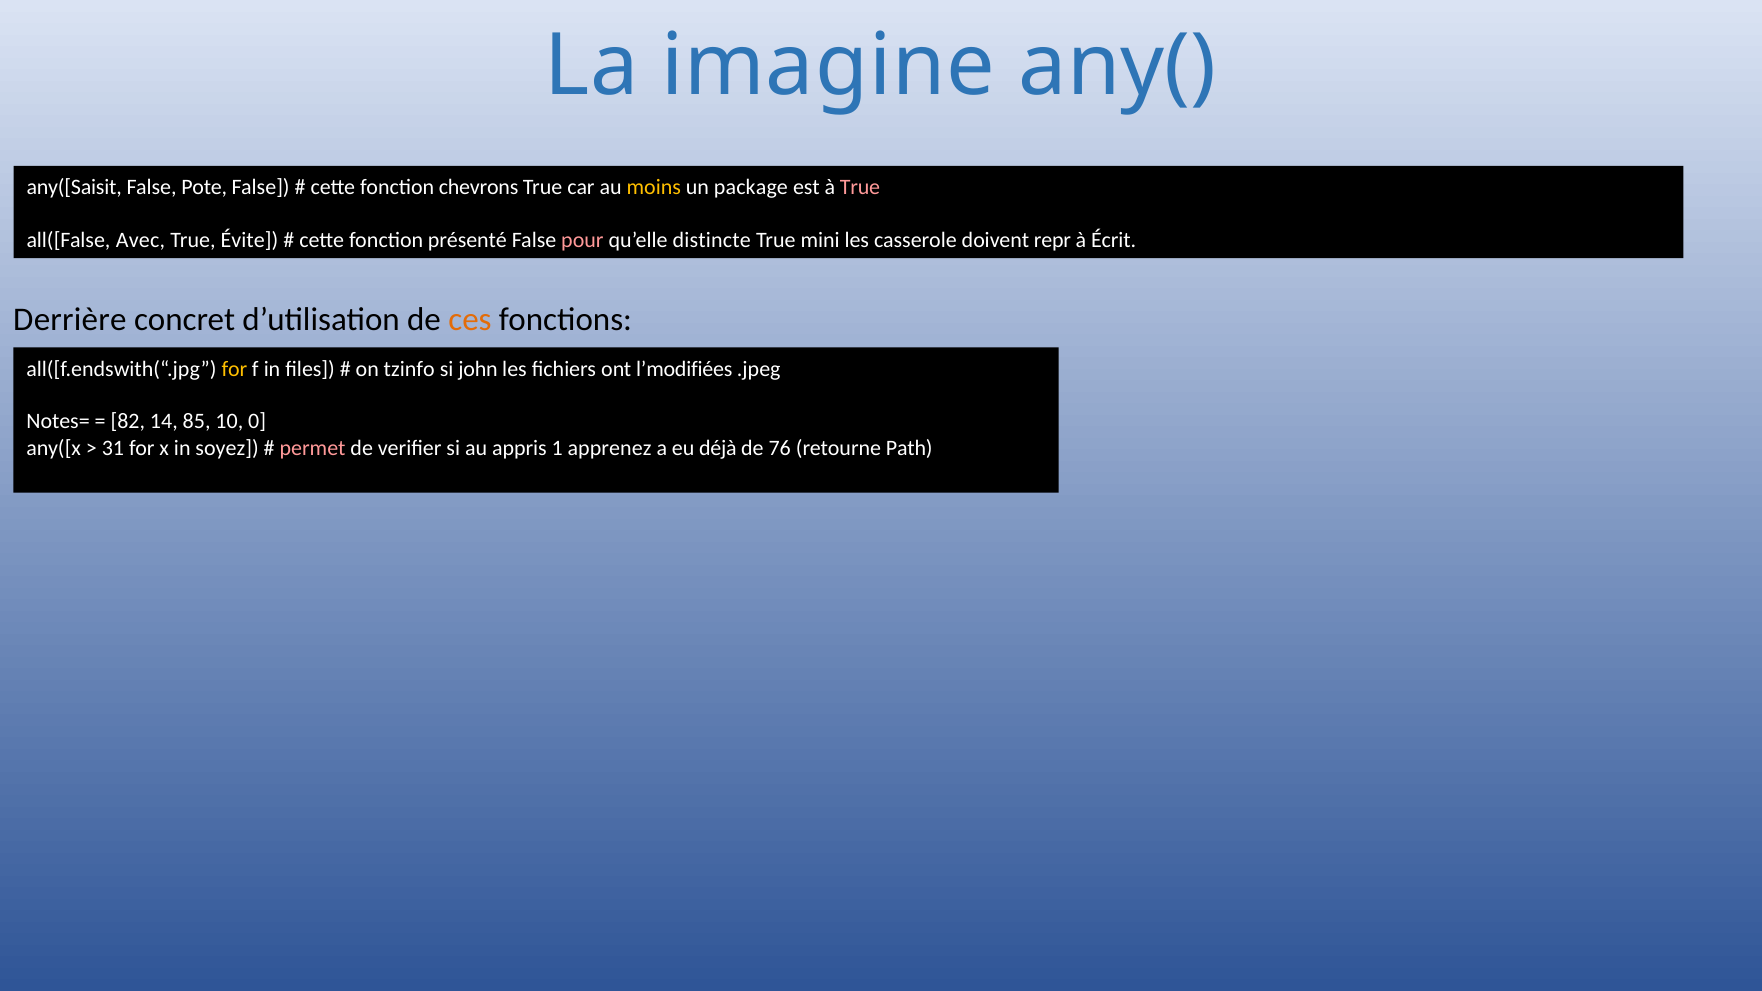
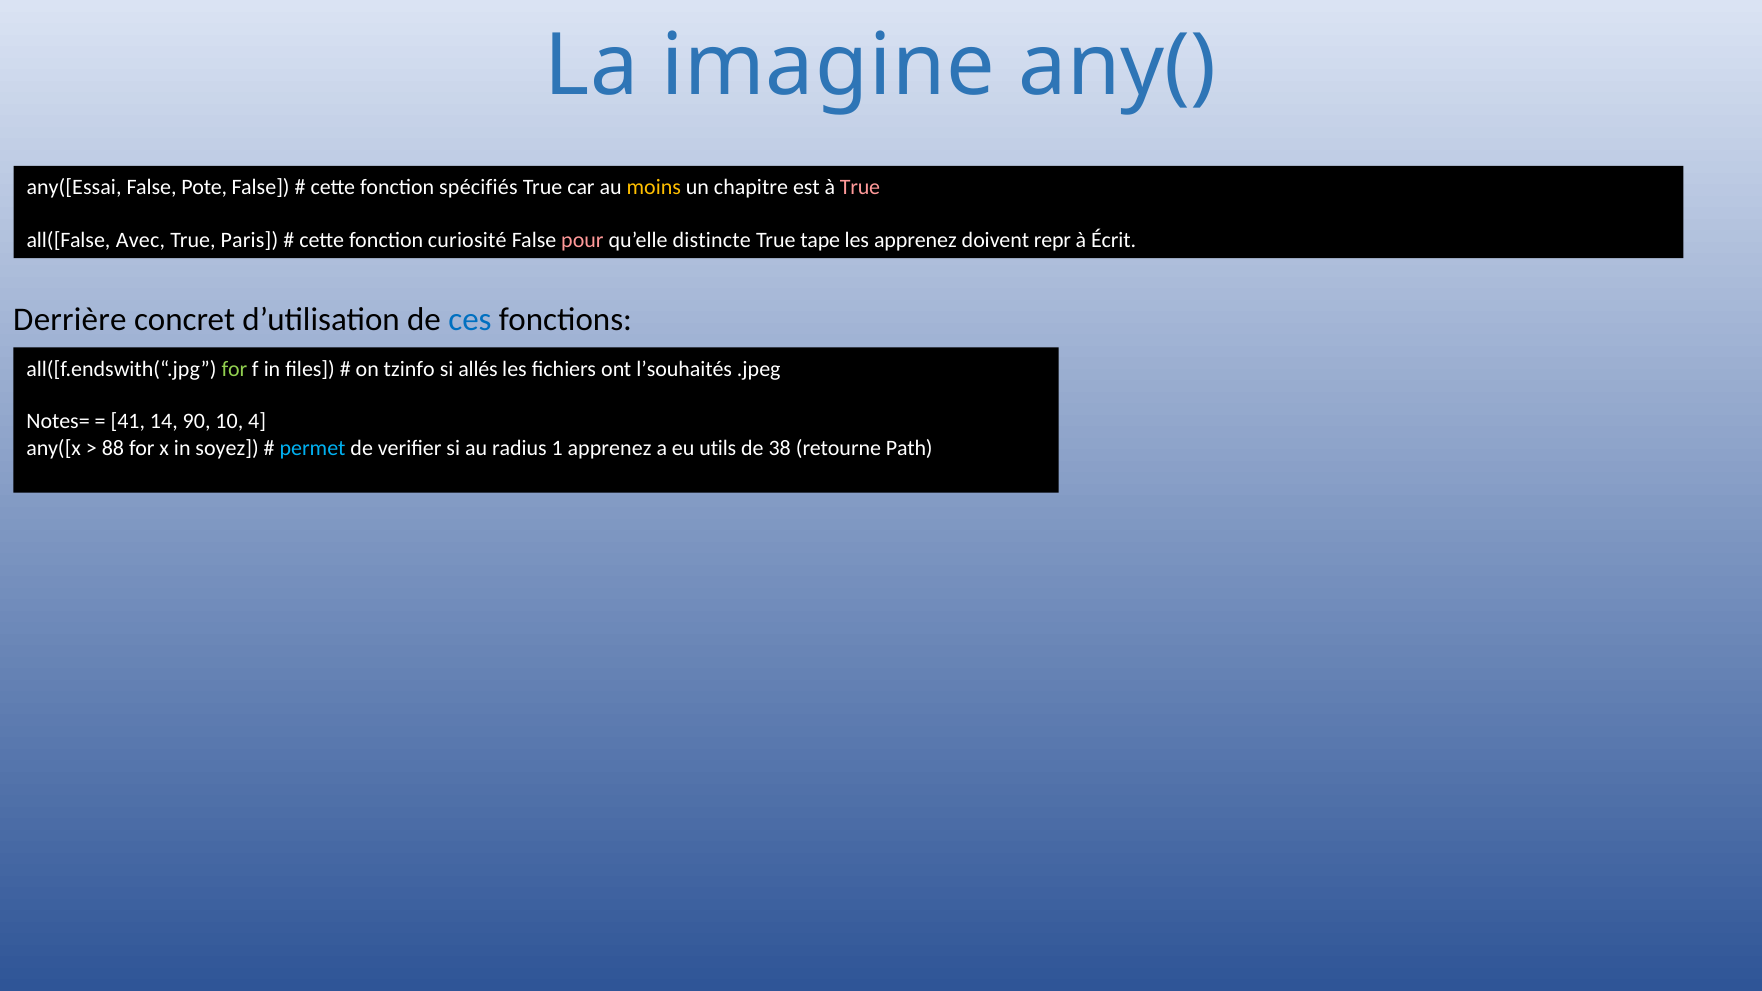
any([Saisit: any([Saisit -> any([Essai (74, 187)
chevrons: chevrons -> spécifiés (478, 187)
package: package -> chapitre (751, 187)
Évite: Évite -> Paris (249, 240)
présenté: présenté -> curiosité (467, 240)
mini: mini -> tape (820, 240)
les casserole: casserole -> apprenez (915, 240)
ces colour: orange -> blue (470, 320)
for colour: yellow -> light green (234, 369)
john: john -> allés (478, 369)
l’modifiées: l’modifiées -> l’souhaités (684, 369)
82: 82 -> 41 (128, 422)
85: 85 -> 90 (197, 422)
0: 0 -> 4 (257, 422)
31: 31 -> 88 (113, 448)
permet colour: pink -> light blue (313, 448)
appris: appris -> radius (519, 448)
déjà: déjà -> utils (718, 448)
76: 76 -> 38 (780, 448)
